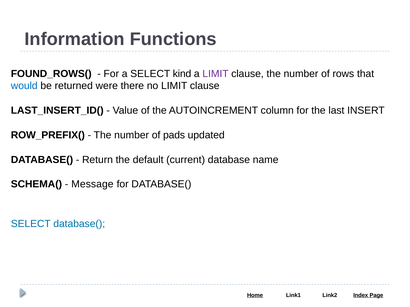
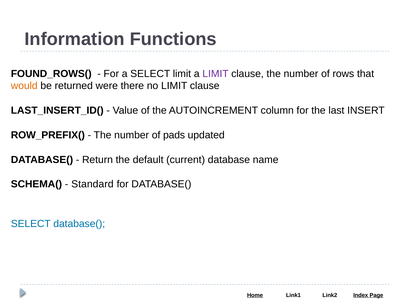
SELECT kind: kind -> limit (182, 74)
would colour: blue -> orange (24, 86)
Message: Message -> Standard (92, 184)
